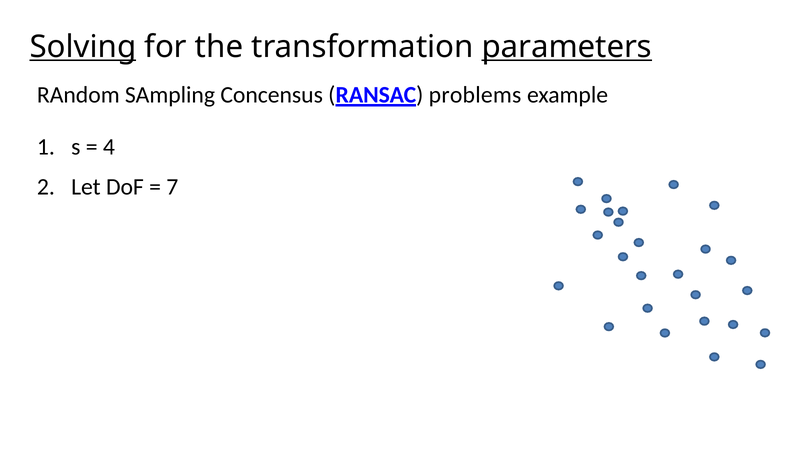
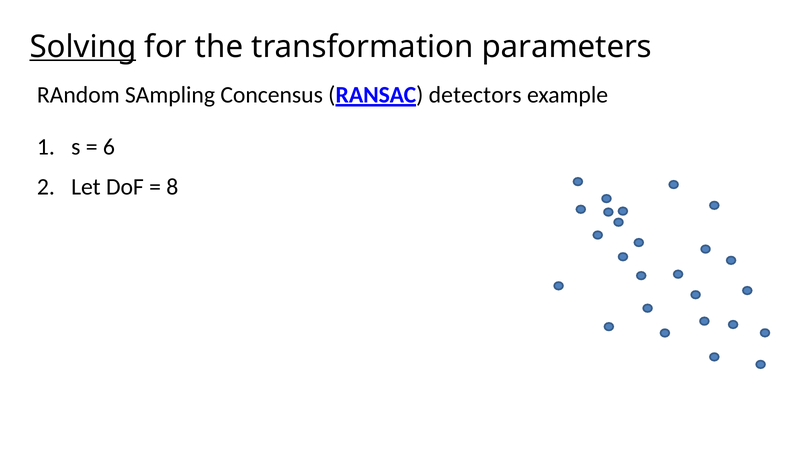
parameters underline: present -> none (567, 47)
problems: problems -> detectors (475, 95)
4: 4 -> 6 (109, 147)
7: 7 -> 8 (172, 187)
